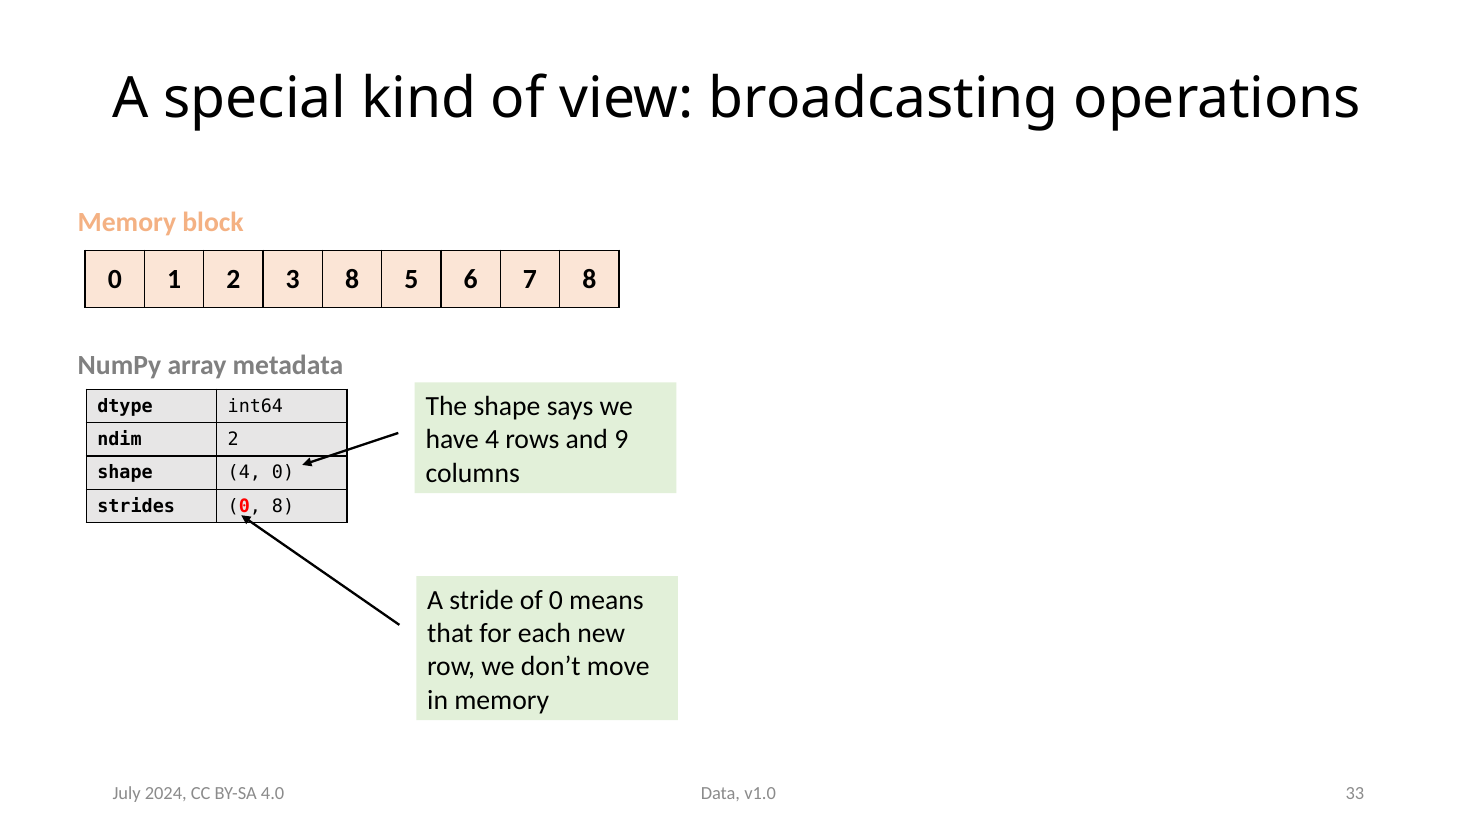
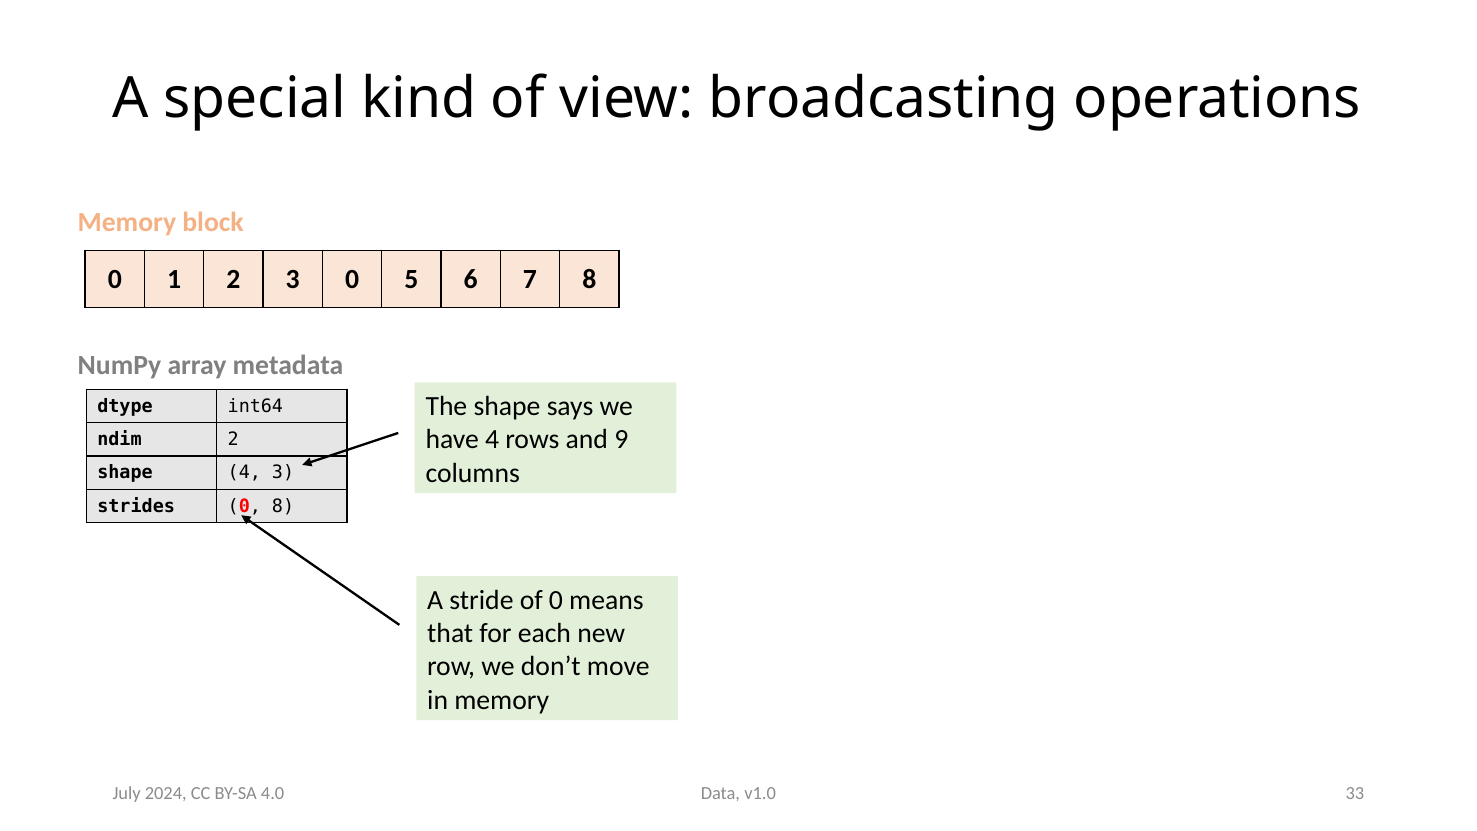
3 8: 8 -> 0 (352, 279)
4 0: 0 -> 3 (283, 473)
